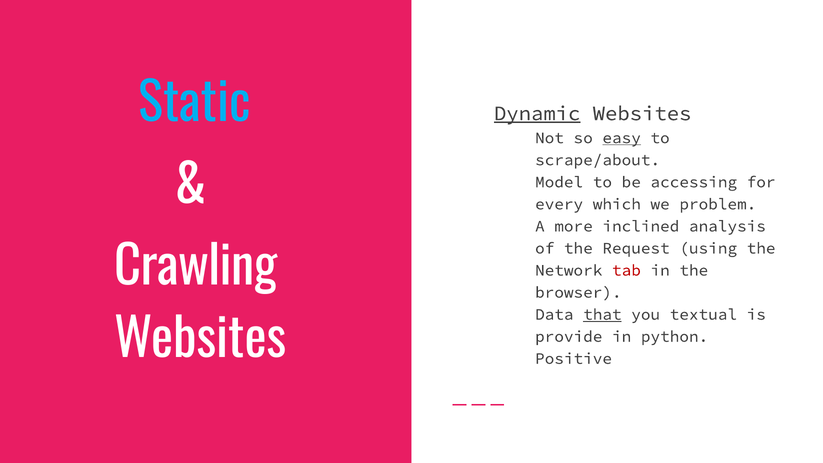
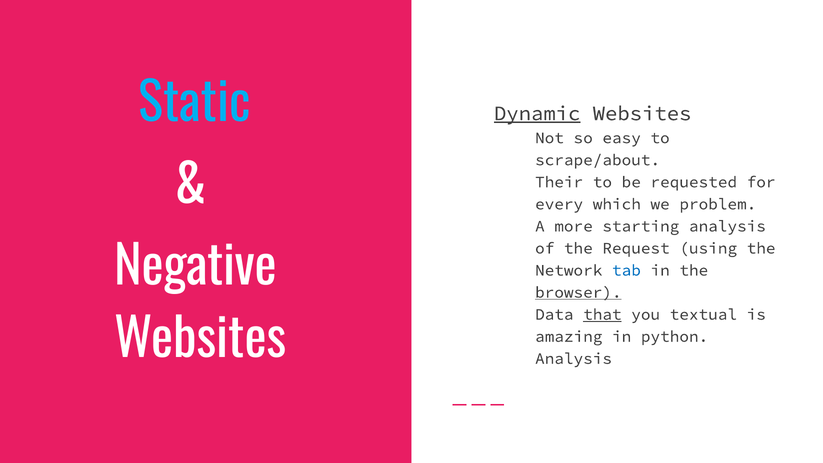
easy underline: present -> none (622, 138)
Model: Model -> Their (559, 182)
accessing: accessing -> requested (694, 182)
inclined: inclined -> starting (641, 226)
Crawling: Crawling -> Negative (196, 267)
tab colour: red -> blue (626, 270)
browser underline: none -> present (578, 292)
provide: provide -> amazing (569, 336)
Positive: Positive -> Analysis (574, 359)
